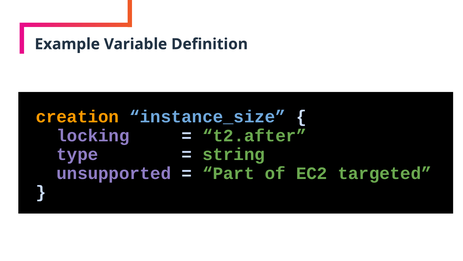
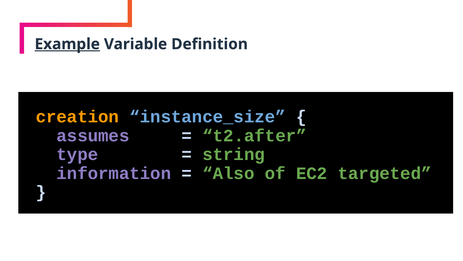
Example underline: none -> present (67, 44)
locking: locking -> assumes (93, 135)
unsupported: unsupported -> information (114, 173)
Part: Part -> Also (228, 173)
